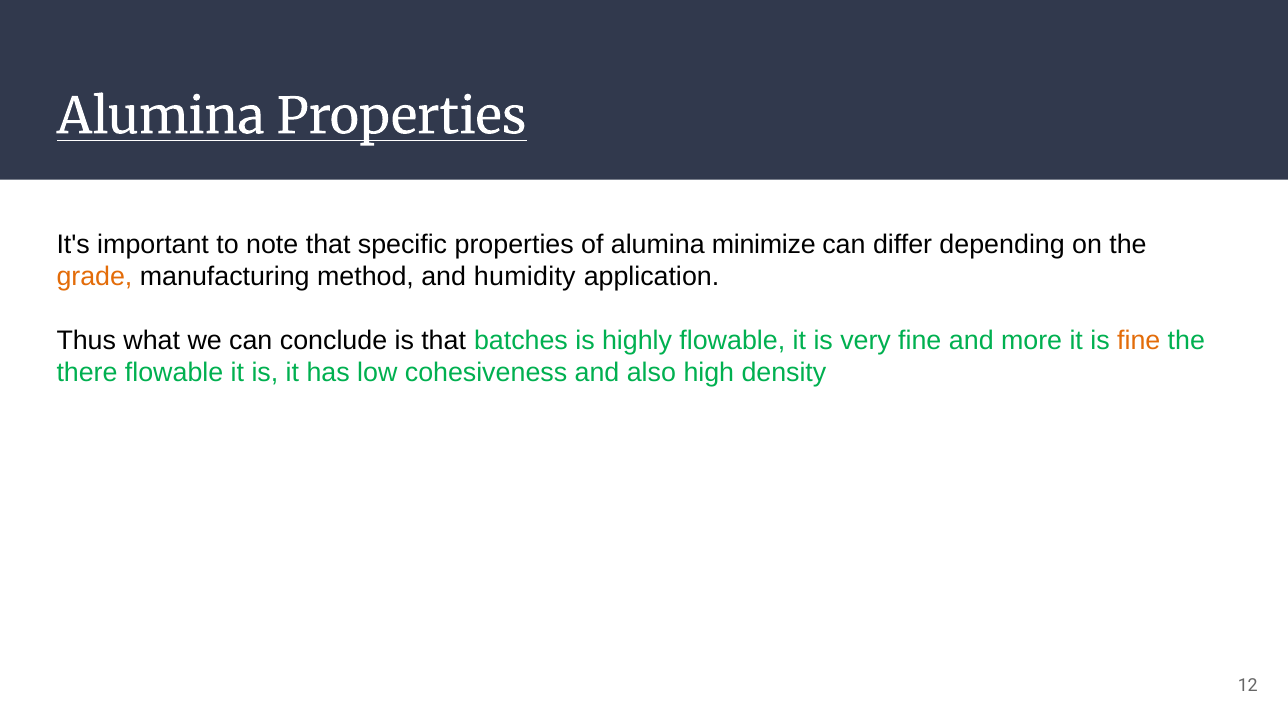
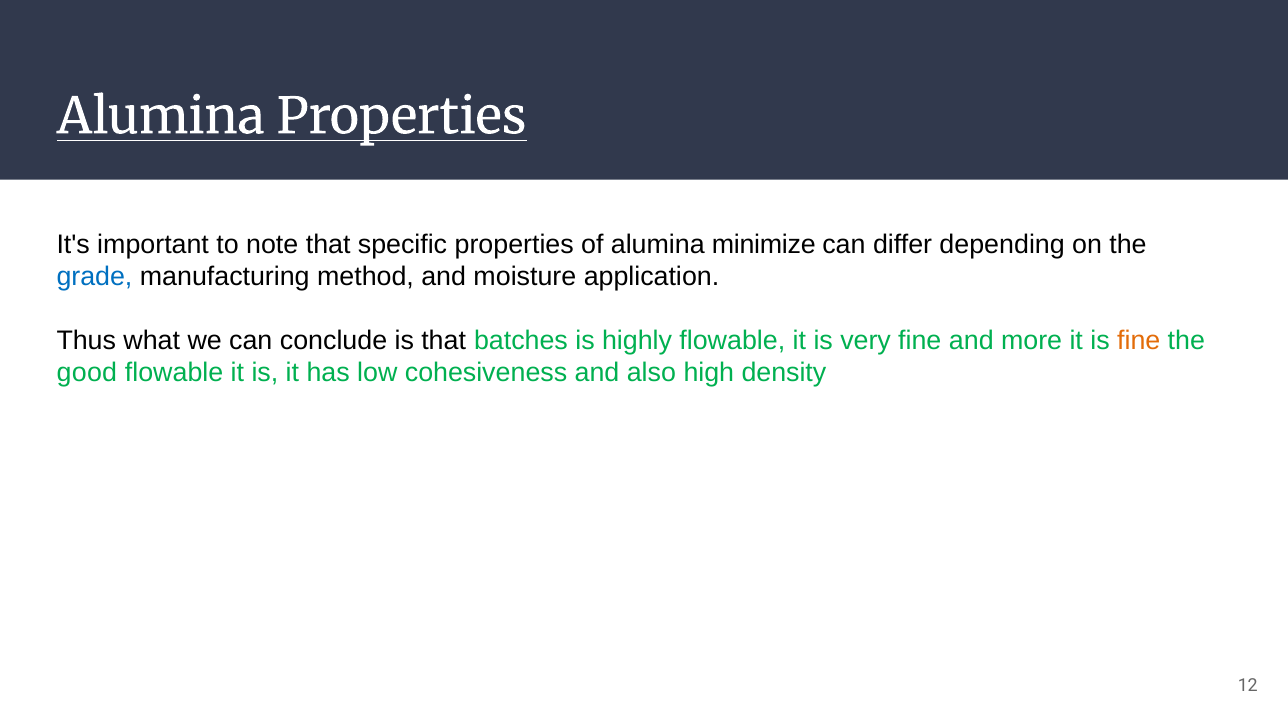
grade colour: orange -> blue (94, 277)
humidity: humidity -> moisture (525, 277)
there: there -> good (87, 373)
